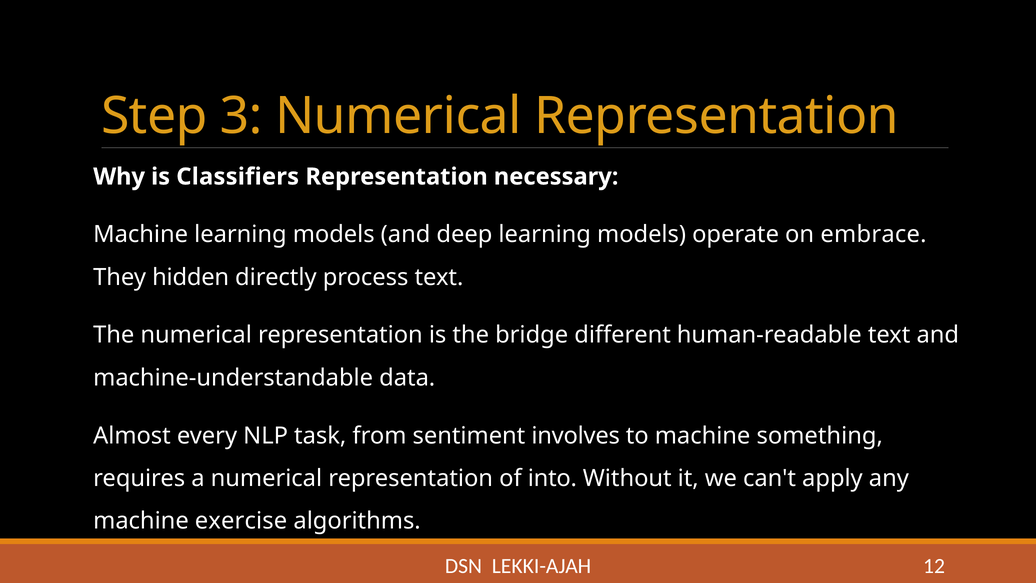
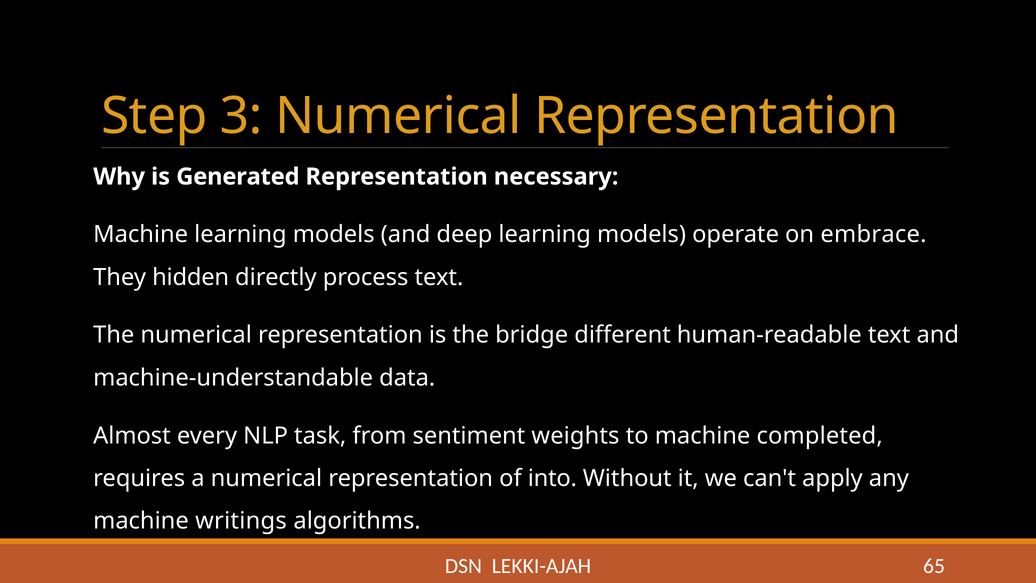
Classifiers: Classifiers -> Generated (238, 177)
involves: involves -> weights (575, 435)
something: something -> completed (820, 435)
exercise: exercise -> writings (241, 521)
12: 12 -> 65 (934, 566)
